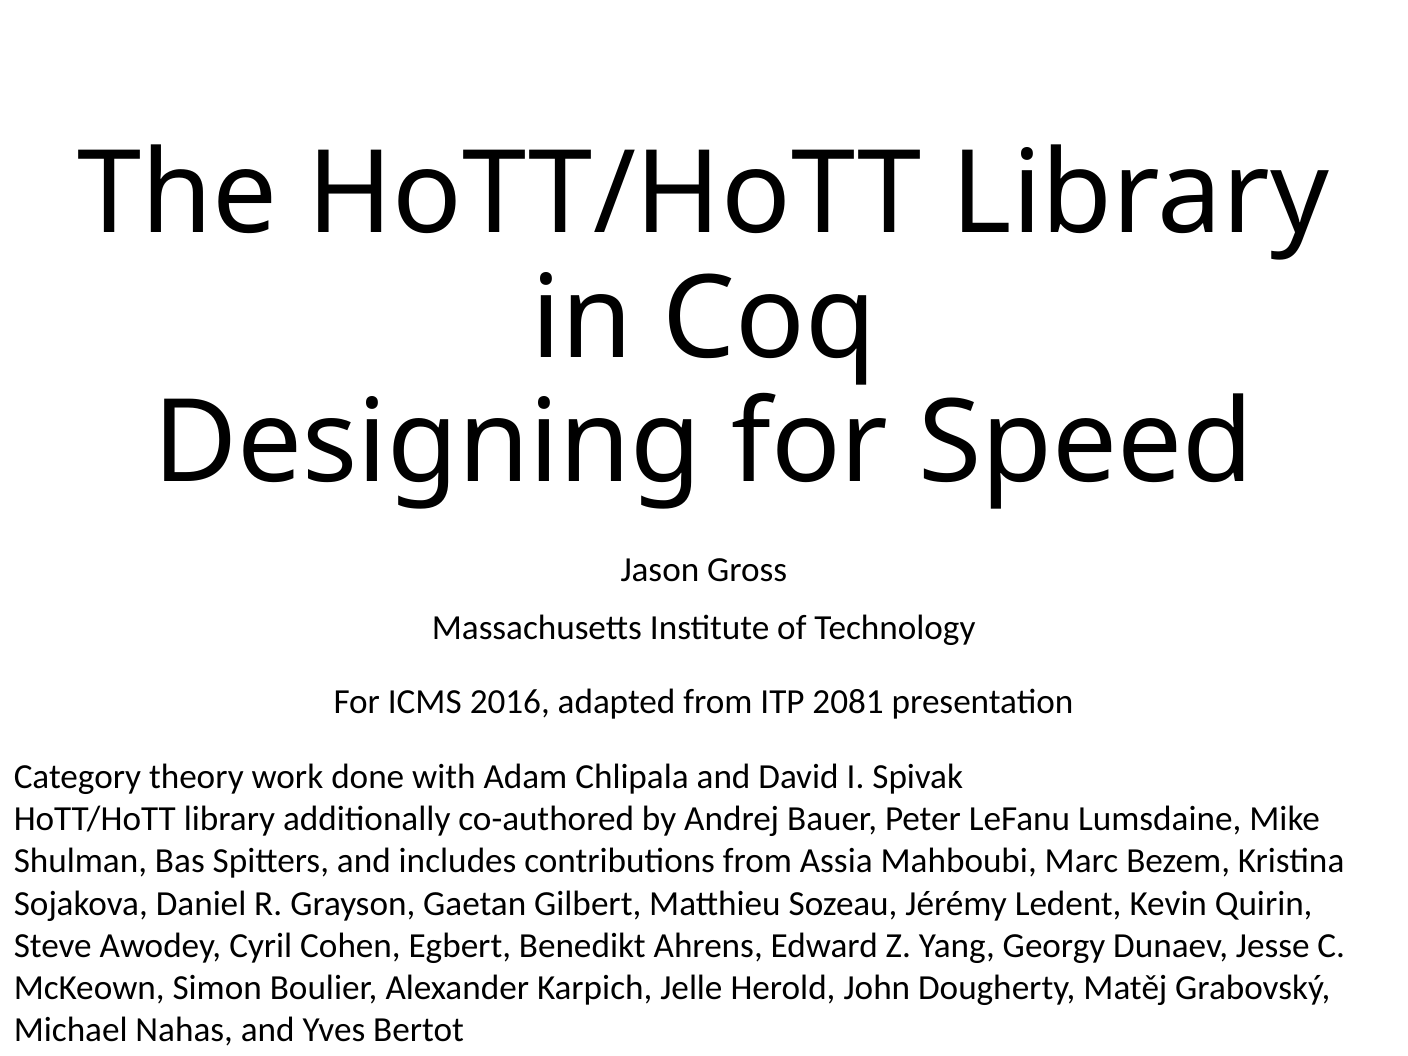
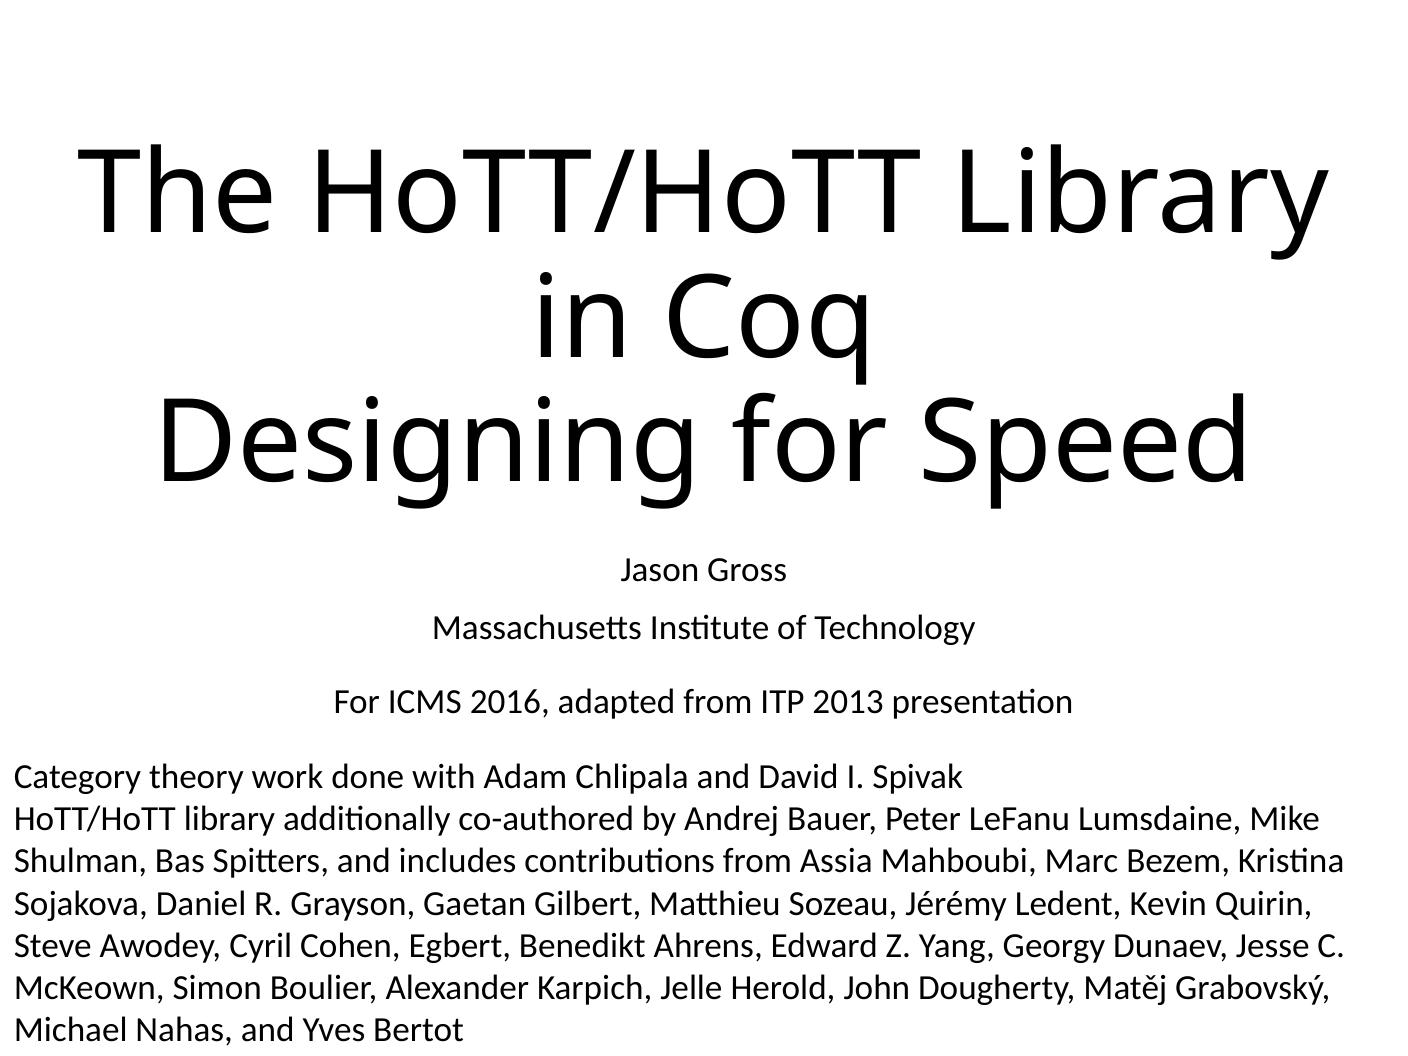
2081: 2081 -> 2013 (848, 702)
